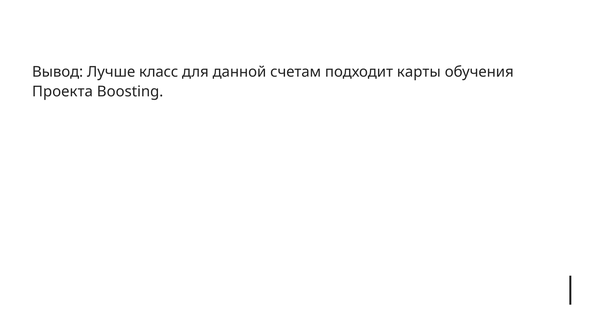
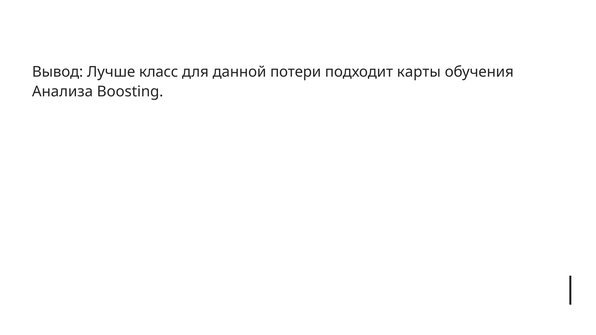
счетам: счетам -> потери (296, 72)
Проекта: Проекта -> Анализа (62, 92)
